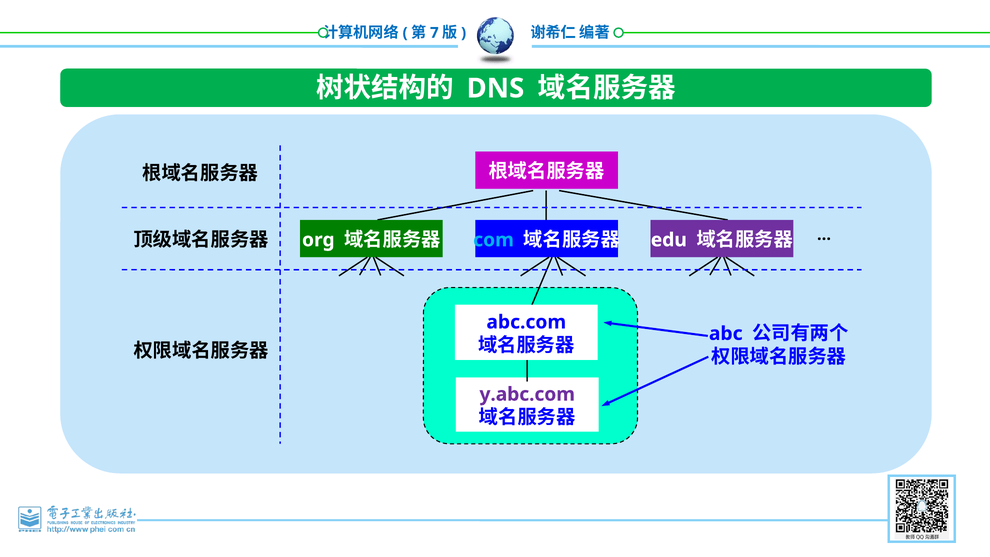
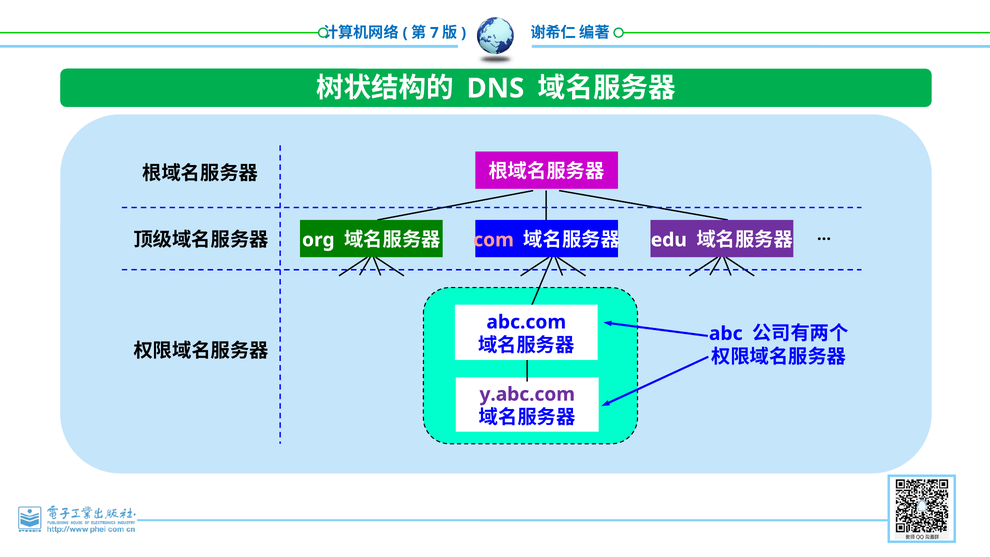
com colour: light blue -> pink (494, 240)
